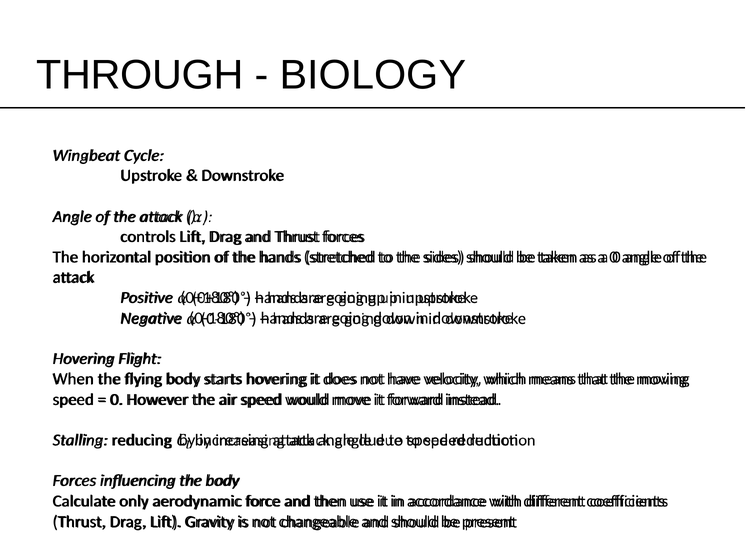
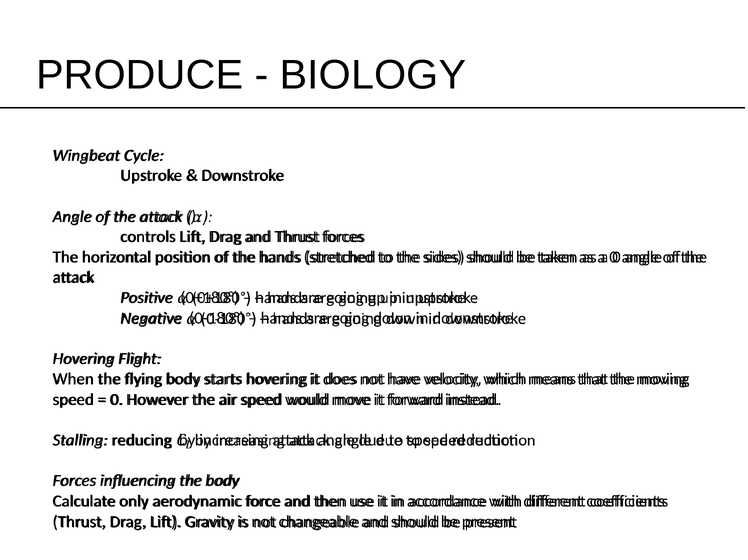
THROUGH: THROUGH -> PRODUCE (140, 75)
